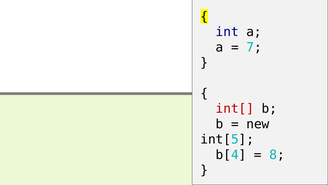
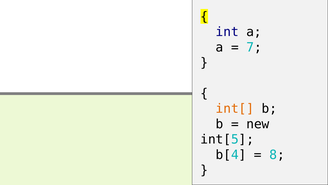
int[ colour: red -> orange (235, 108)
